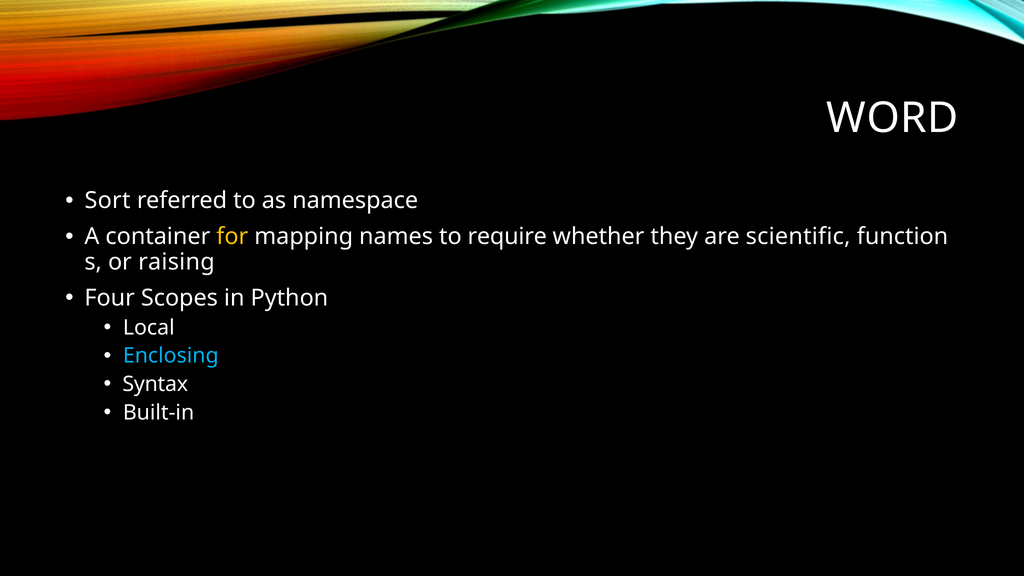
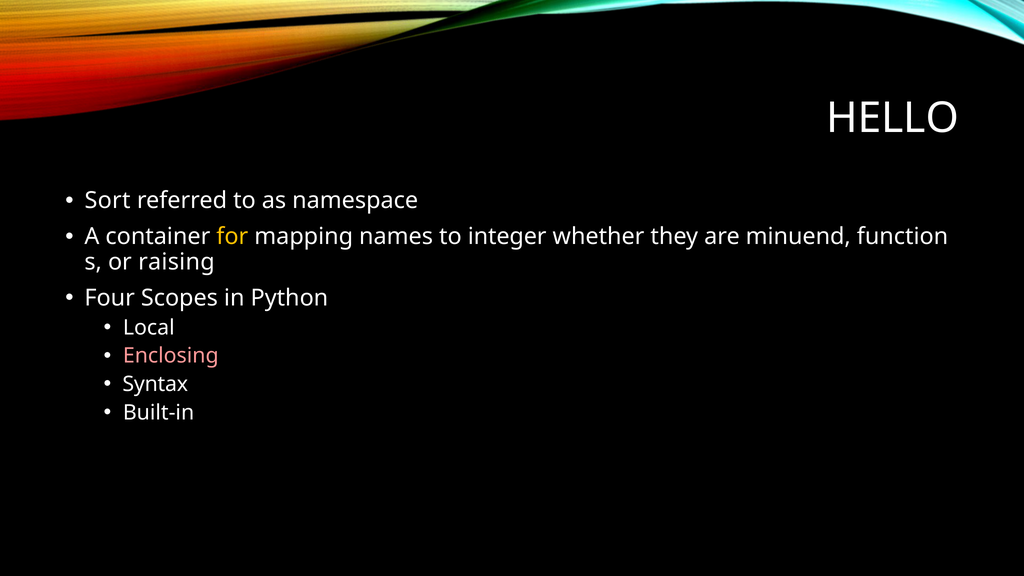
WORD: WORD -> HELLO (893, 118)
require: require -> integer (507, 237)
scientific: scientific -> minuend (798, 237)
Enclosing colour: light blue -> pink (171, 356)
